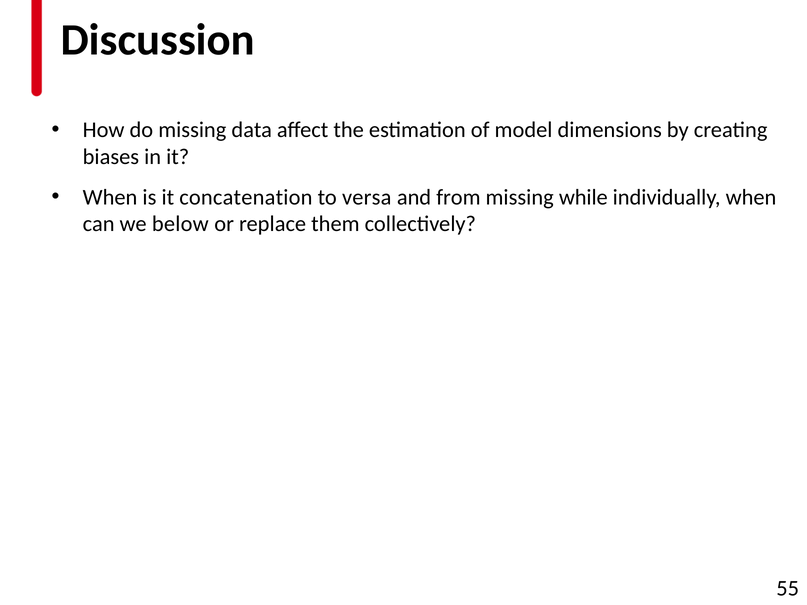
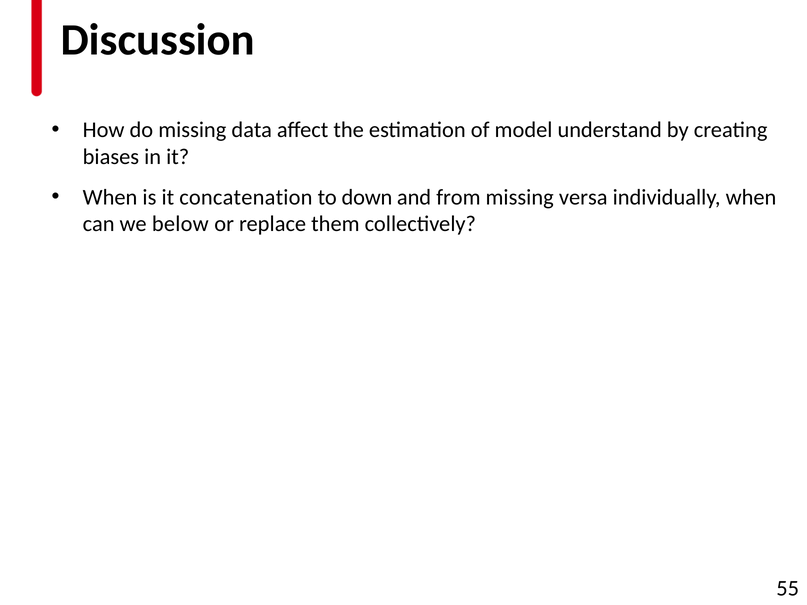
dimensions: dimensions -> understand (610, 130)
versa: versa -> down (367, 197)
while: while -> versa (583, 197)
